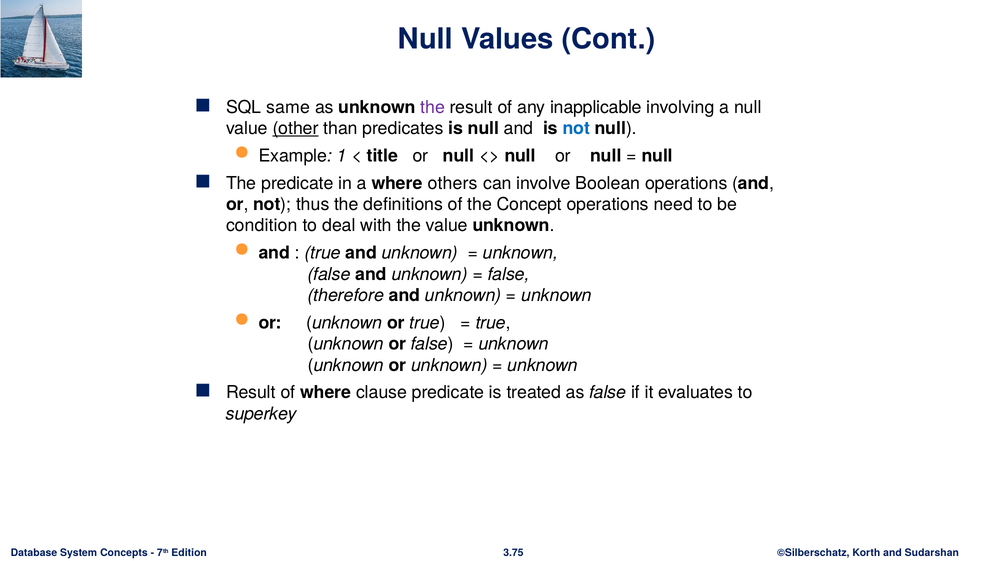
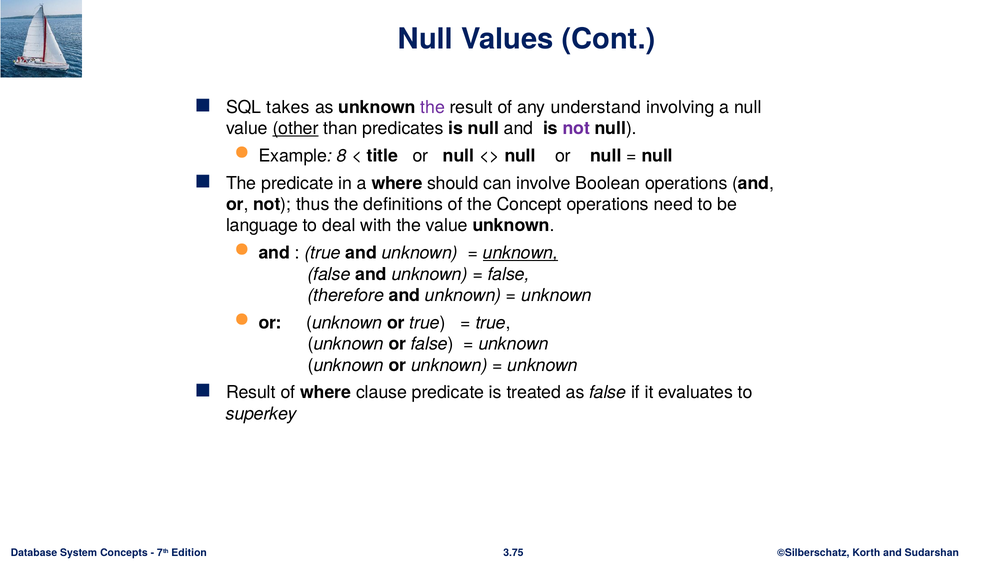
same: same -> takes (288, 107)
inapplicable: inapplicable -> understand (596, 107)
not colour: blue -> purple (576, 129)
1: 1 -> 8 (342, 156)
others: others -> should (453, 183)
condition: condition -> language (262, 226)
unknown underline: none -> present (521, 253)
